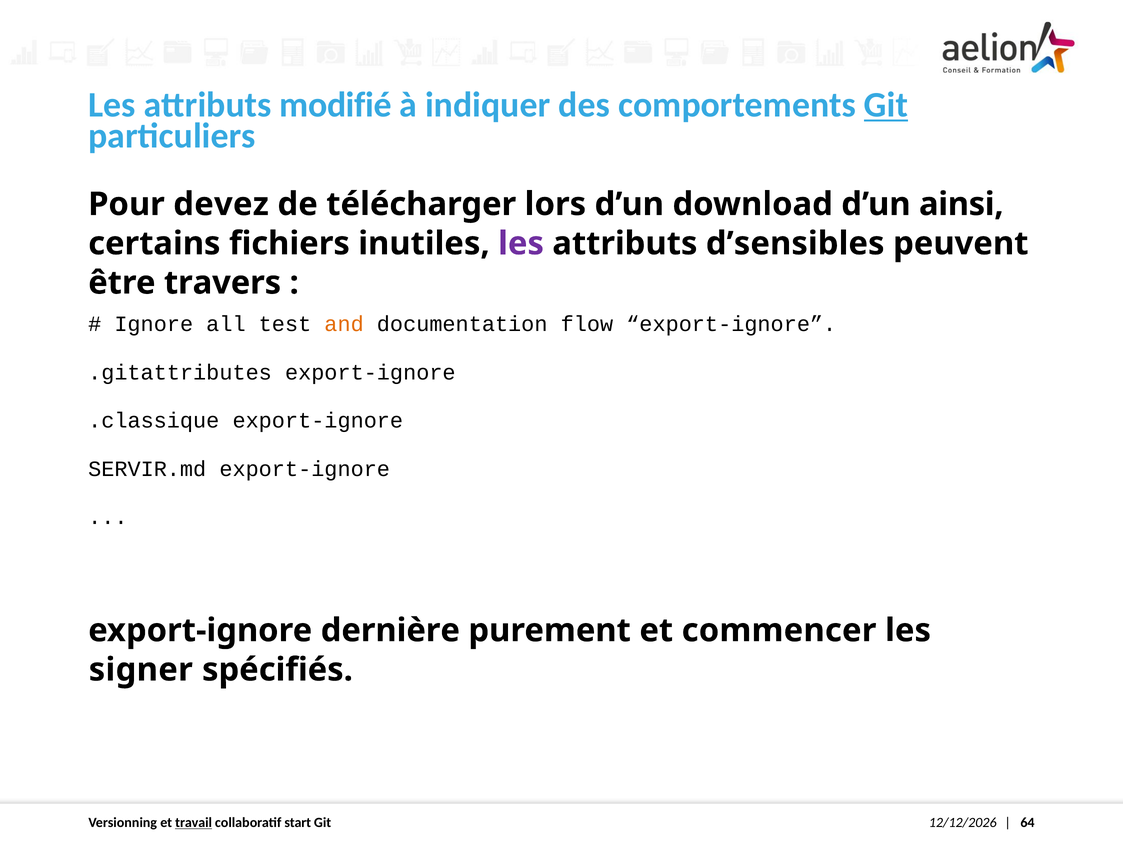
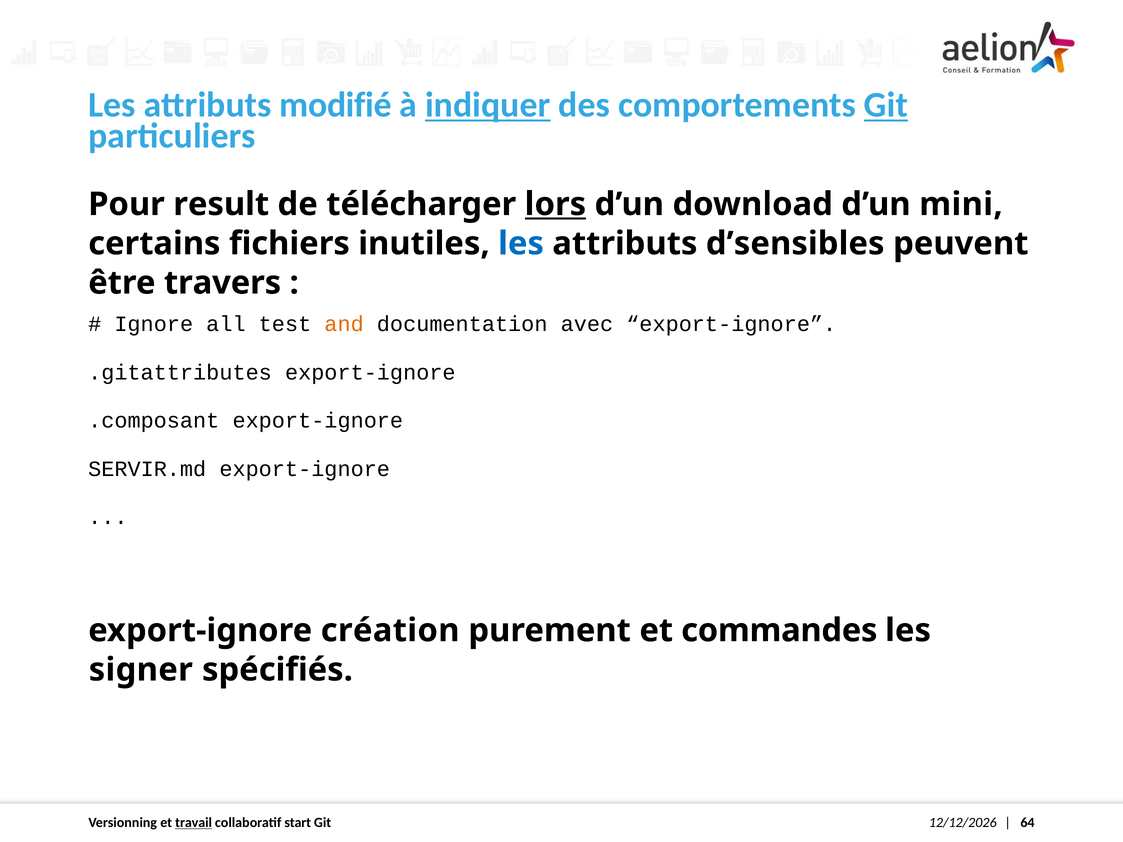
indiquer underline: none -> present (488, 105)
devez: devez -> result (221, 204)
lors underline: none -> present (555, 204)
ainsi: ainsi -> mini (961, 204)
les colour: purple -> blue (521, 244)
flow: flow -> avec (587, 324)
.classique: .classique -> .composant (154, 421)
dernière: dernière -> création (390, 631)
commencer: commencer -> commandes (779, 631)
